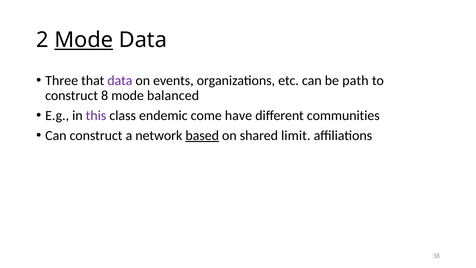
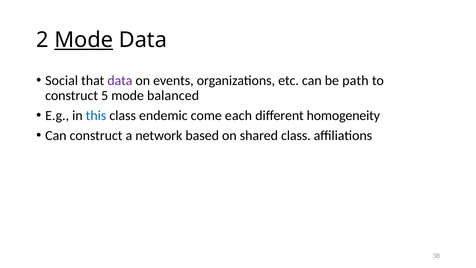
Three: Three -> Social (62, 80)
8: 8 -> 5 (105, 95)
this colour: purple -> blue (96, 115)
have: have -> each (238, 115)
communities: communities -> homogeneity (343, 115)
based underline: present -> none (202, 135)
shared limit: limit -> class (296, 135)
